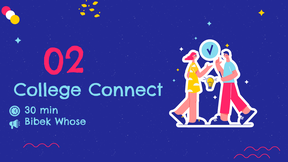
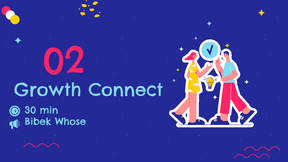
College: College -> Growth (48, 90)
